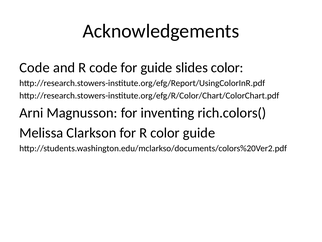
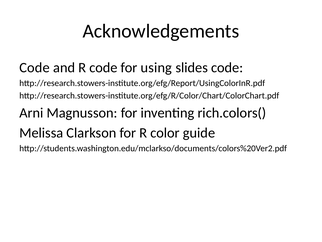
for guide: guide -> using (156, 68)
slides color: color -> code (227, 68)
